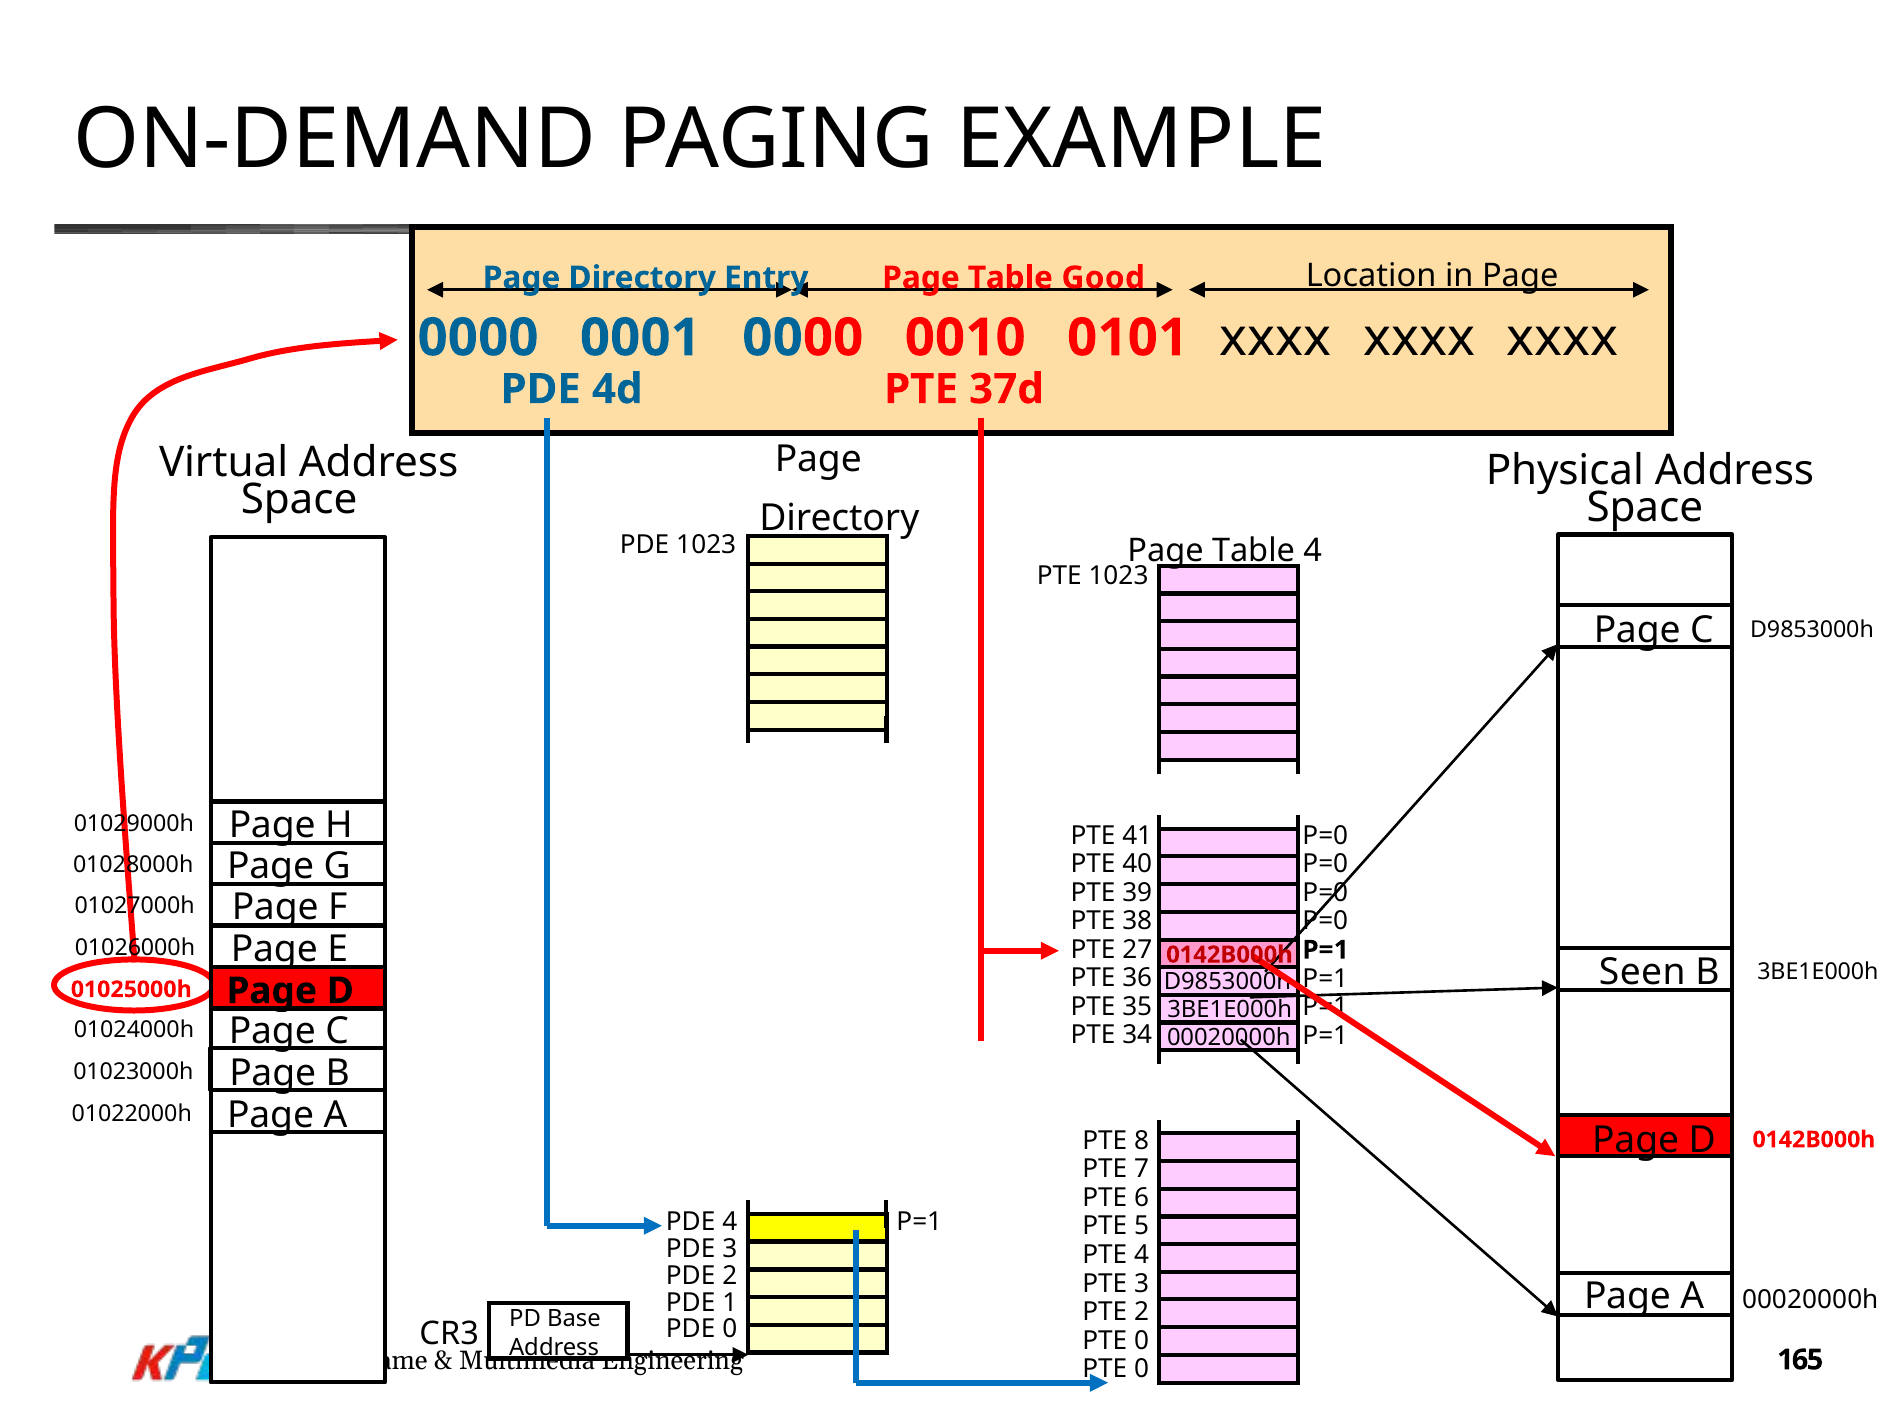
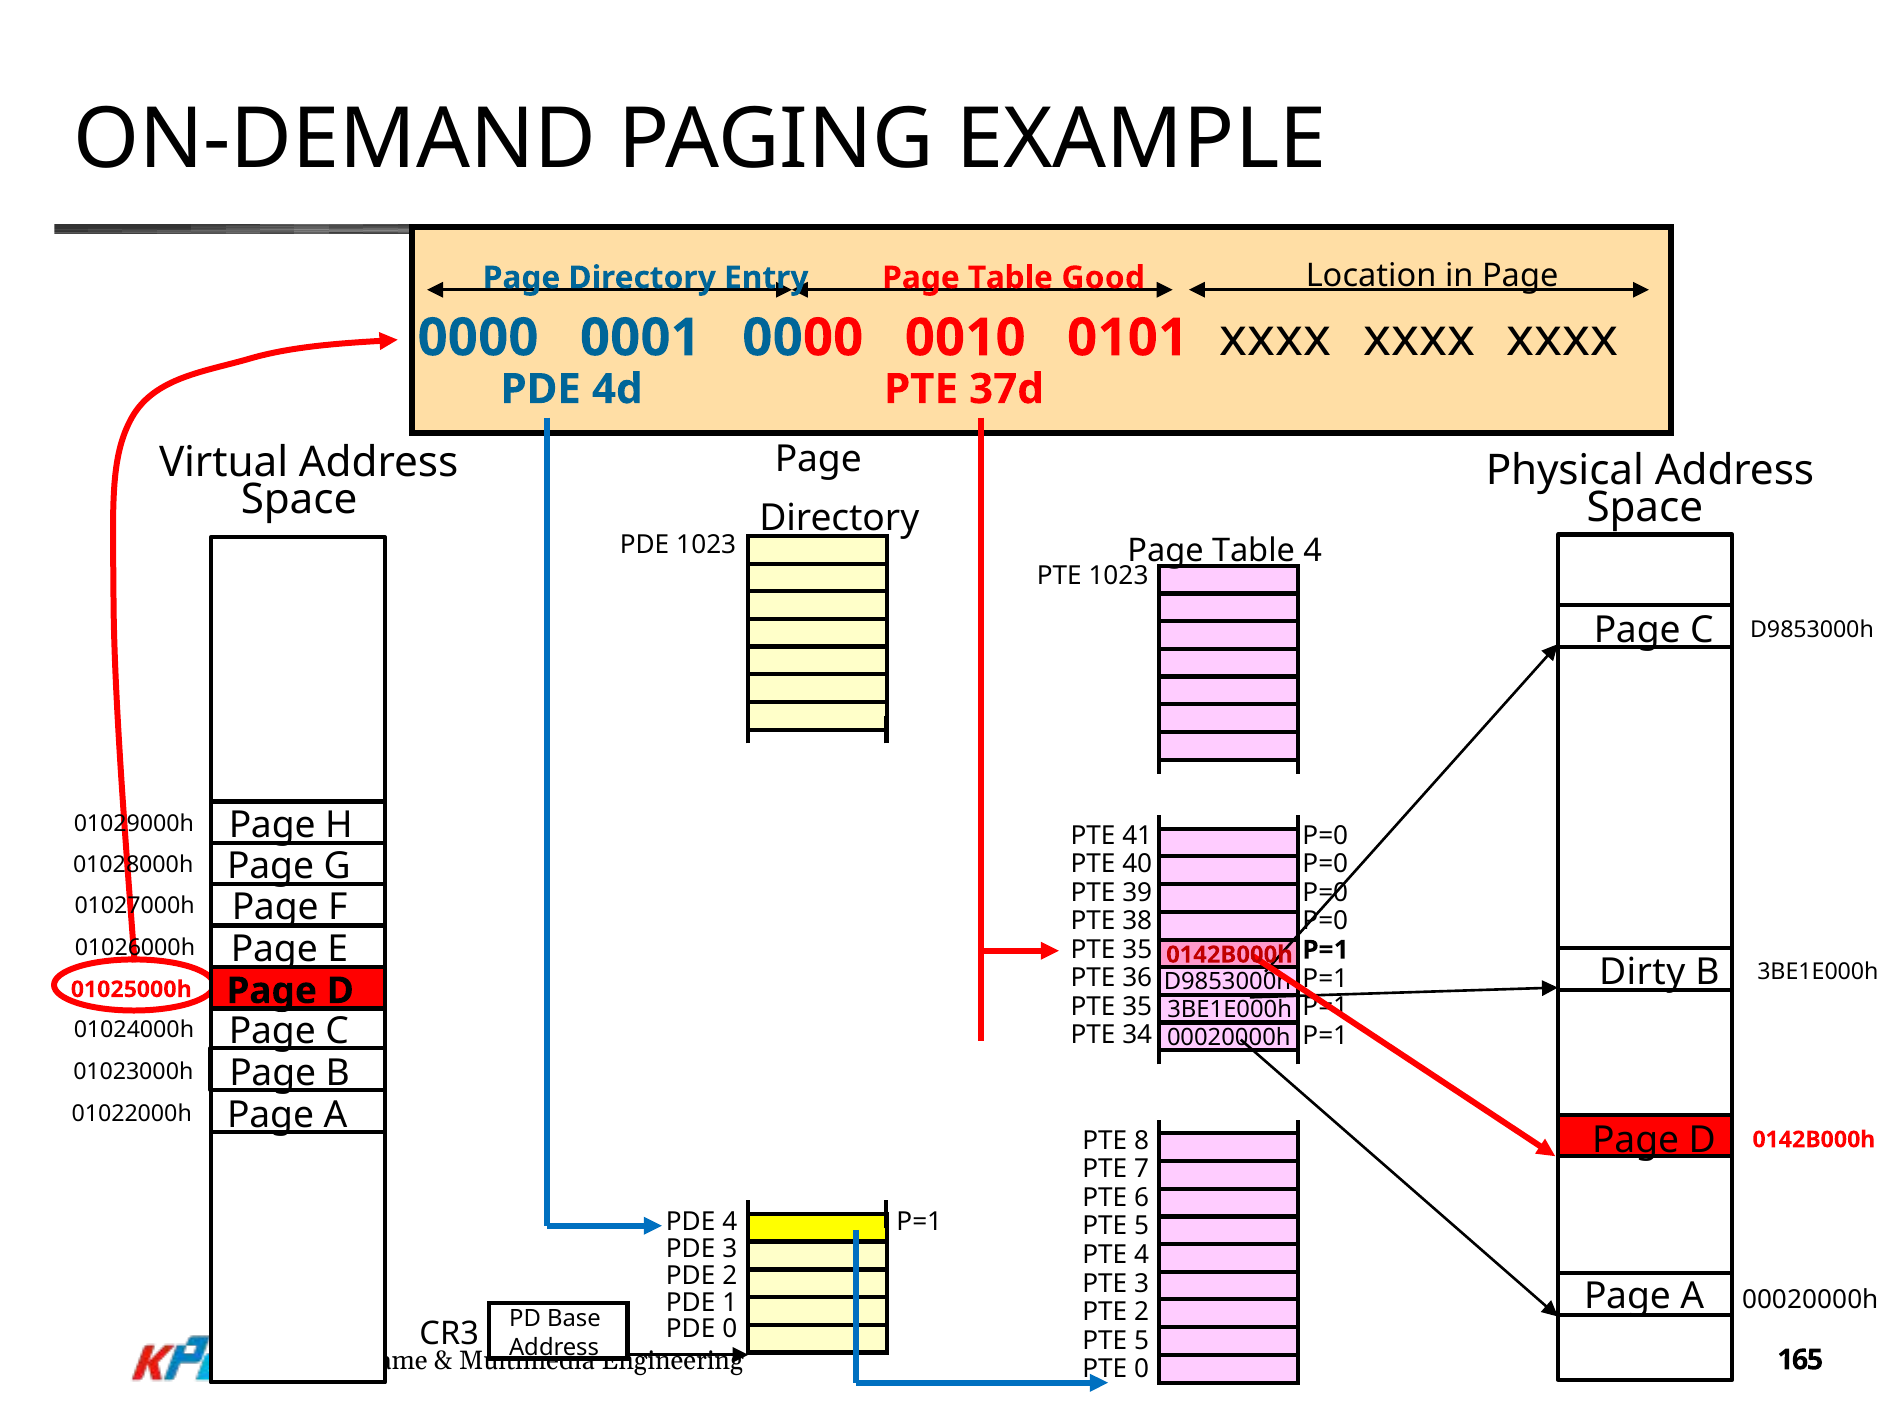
27: 27 -> 35 (1137, 950)
Seen: Seen -> Dirty (1642, 972)
0: 0 -> 5 (1141, 1341)
